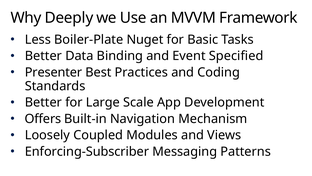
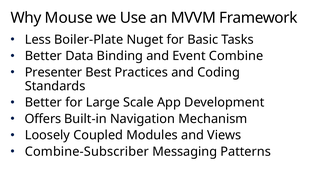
Deeply: Deeply -> Mouse (69, 18)
Specified: Specified -> Combine (236, 56)
Enforcing-Subscriber: Enforcing-Subscriber -> Combine-Subscriber (87, 151)
